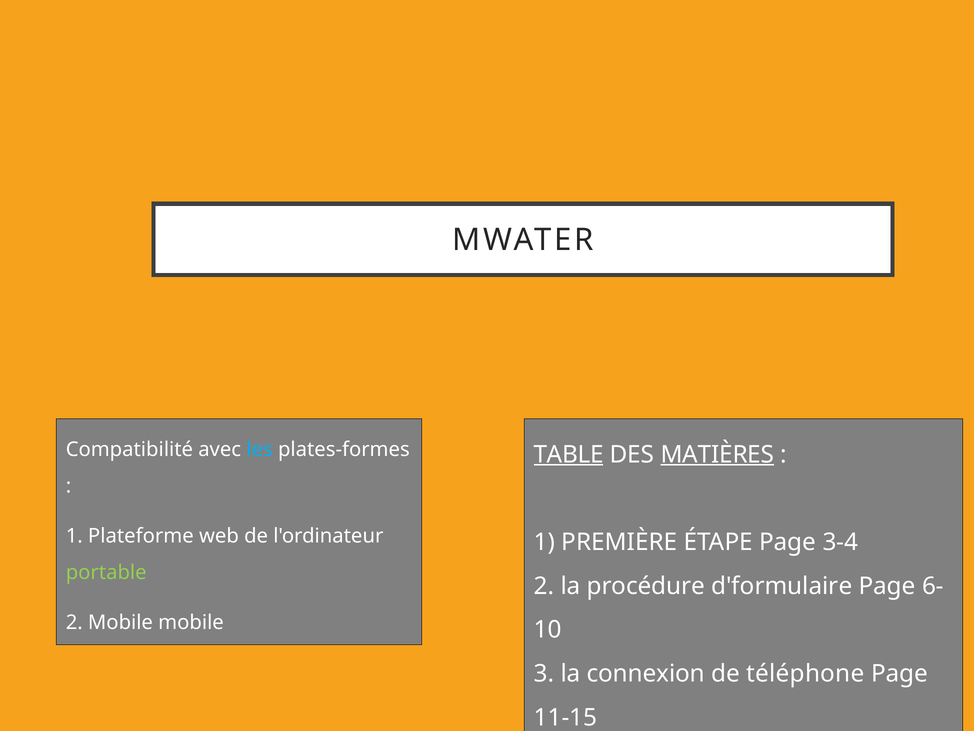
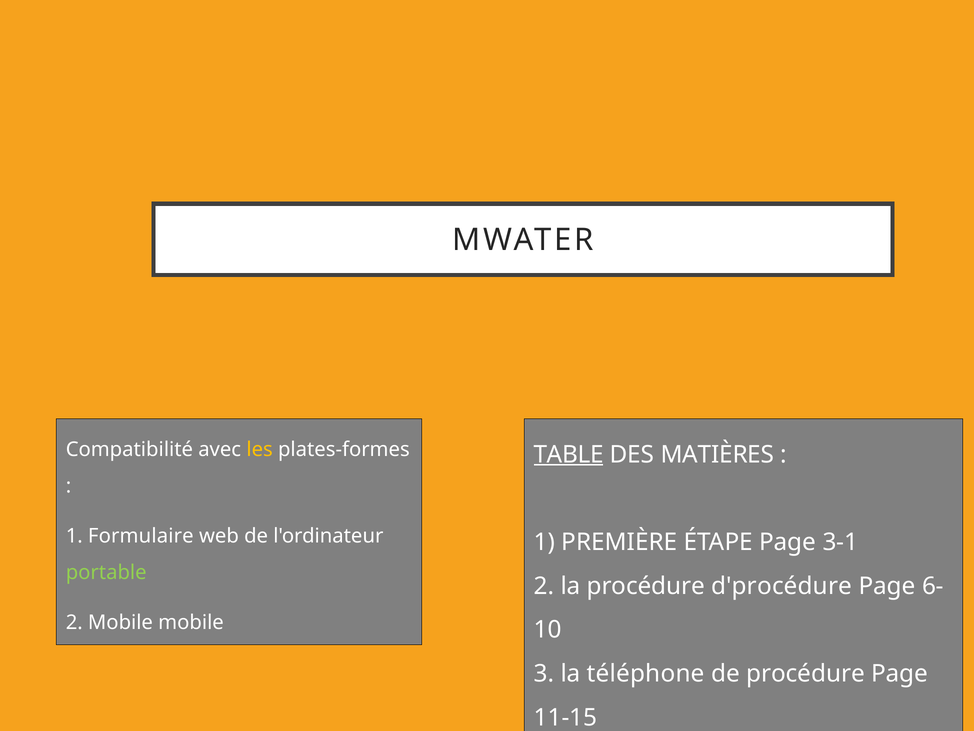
les colour: light blue -> yellow (260, 449)
MATIÈRES underline: present -> none (717, 454)
Plateforme: Plateforme -> Formulaire (141, 536)
3-4: 3-4 -> 3-1 (840, 542)
d'formulaire: d'formulaire -> d'procédure (782, 586)
connexion: connexion -> téléphone (646, 673)
de téléphone: téléphone -> procédure (805, 673)
